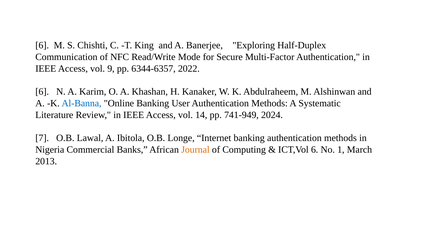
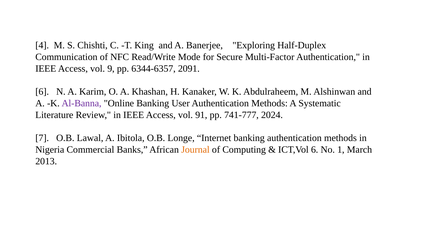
6: 6 -> 4 (42, 45)
2022: 2022 -> 2091 (189, 69)
Al-Banna colour: blue -> purple (82, 103)
14: 14 -> 91 (201, 115)
741-949: 741-949 -> 741-777 (241, 115)
